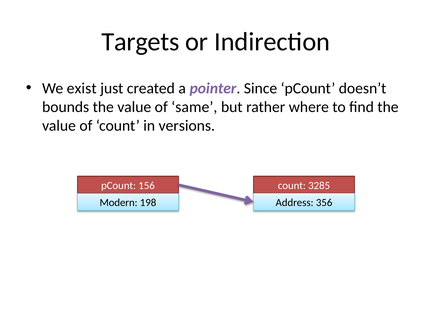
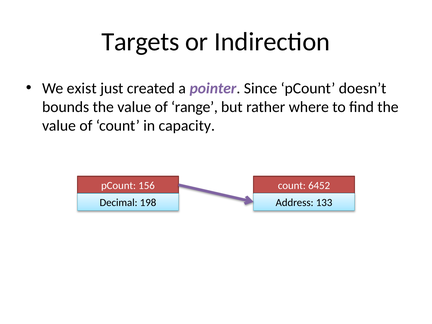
same: same -> range (194, 107)
versions: versions -> capacity (187, 126)
3285: 3285 -> 6452 (319, 186)
Modern: Modern -> Decimal (119, 203)
356: 356 -> 133 (324, 203)
